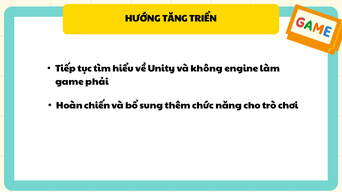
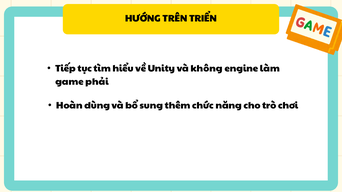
TĂNG: TĂNG -> TRÊN (175, 18)
chiến: chiến -> dùng (97, 106)
